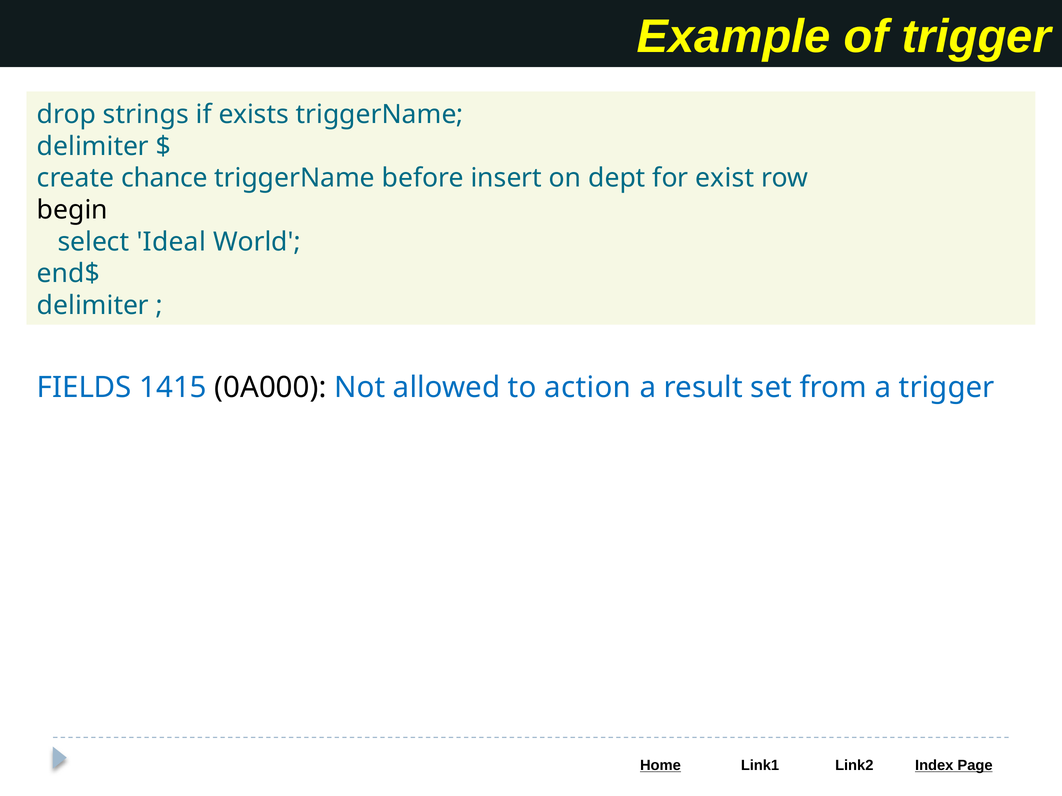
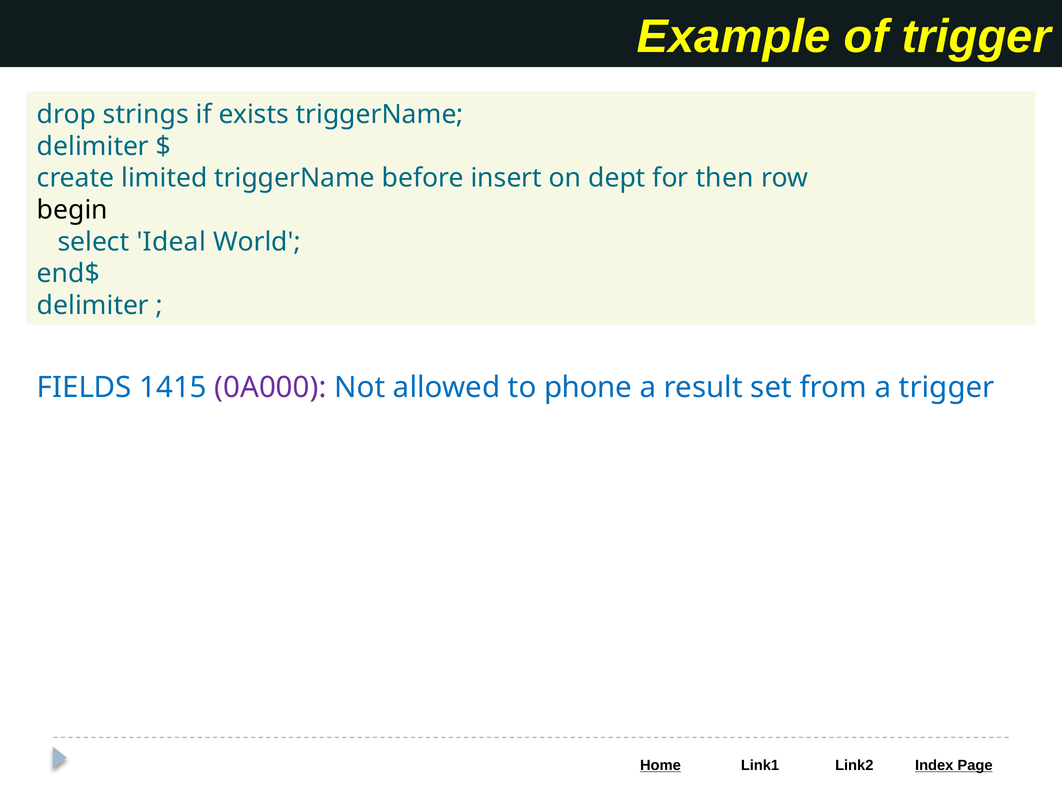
chance: chance -> limited (164, 178)
exist: exist -> then (725, 178)
0A000 colour: black -> purple (270, 388)
action: action -> phone (588, 388)
